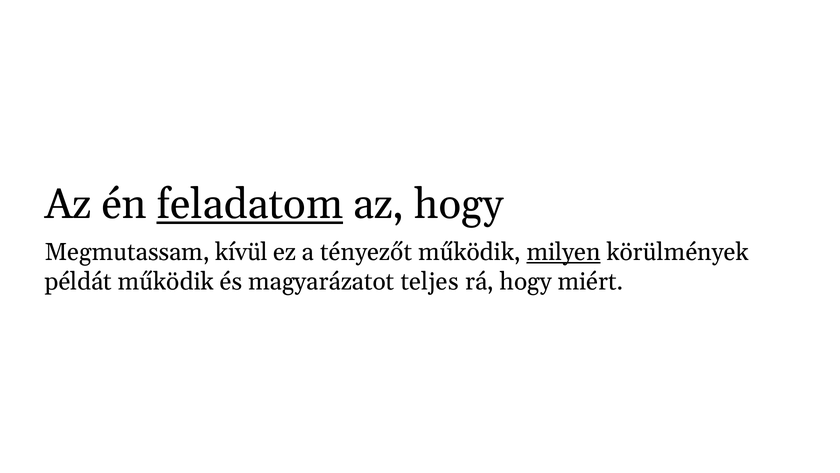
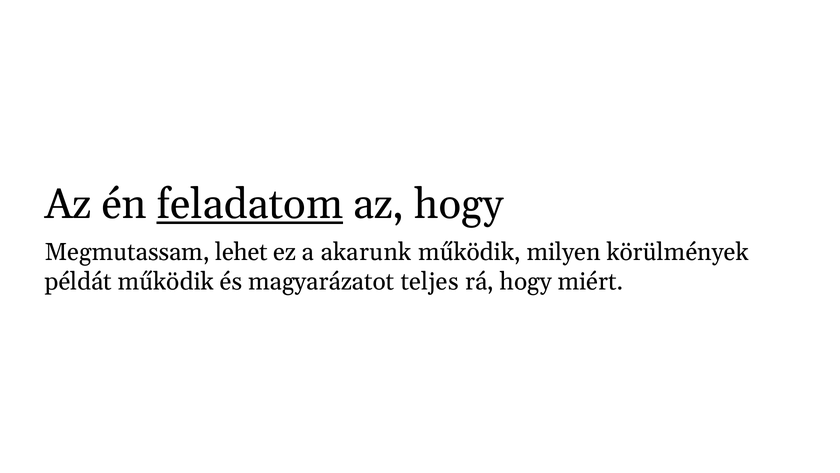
kívül: kívül -> lehet (242, 252)
tényezőt: tényezőt -> akarunk (366, 252)
milyen underline: present -> none (564, 252)
